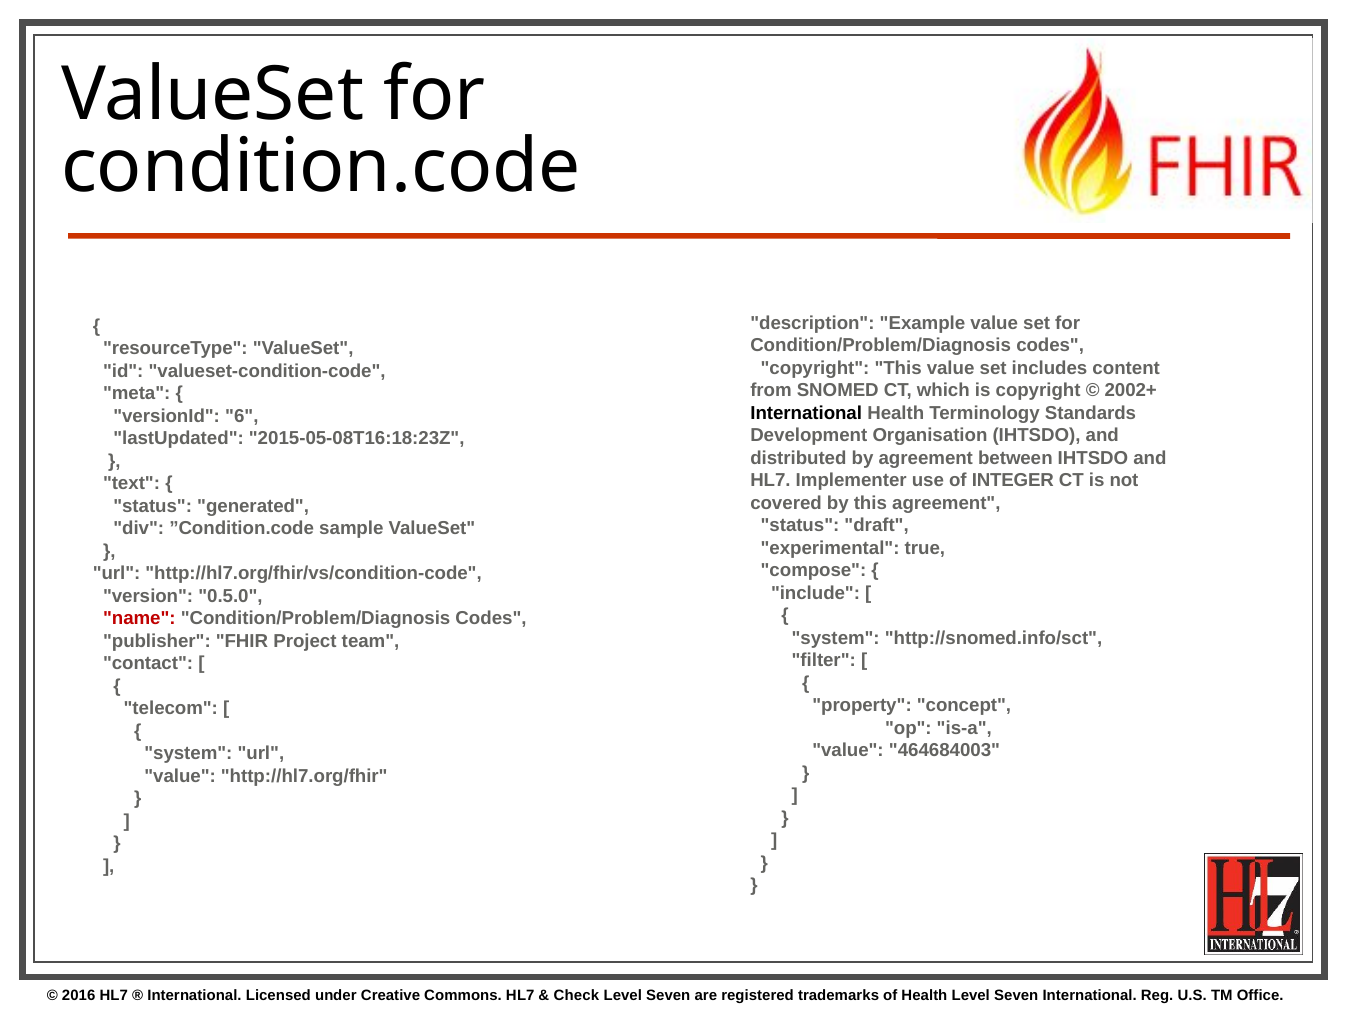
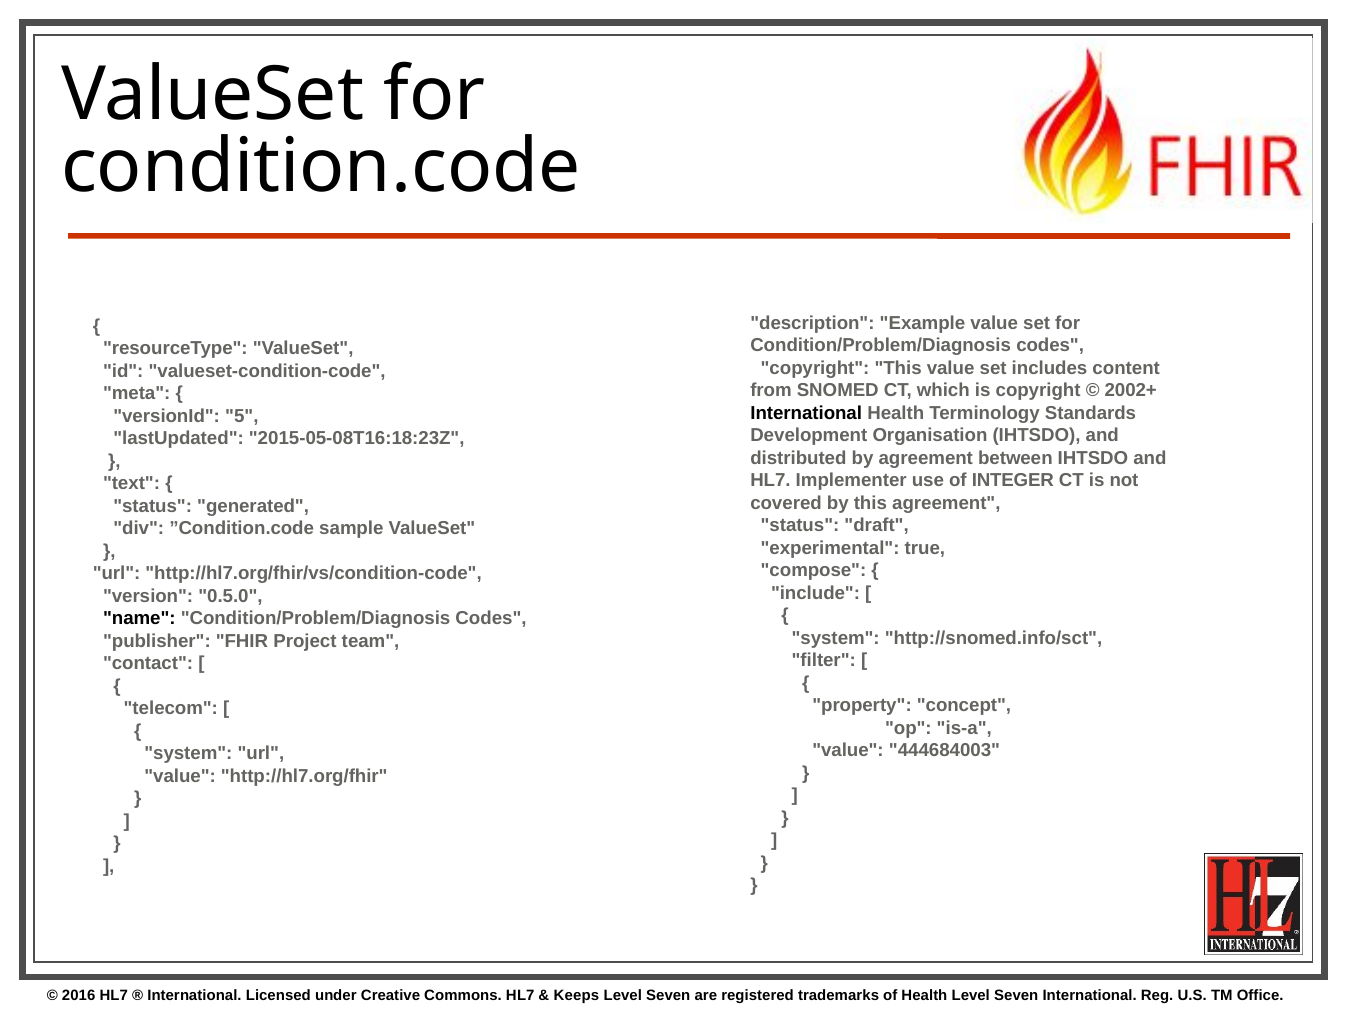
6: 6 -> 5 (242, 416)
name colour: red -> black (139, 618)
464684003: 464684003 -> 444684003 (944, 750)
Check: Check -> Keeps (576, 995)
